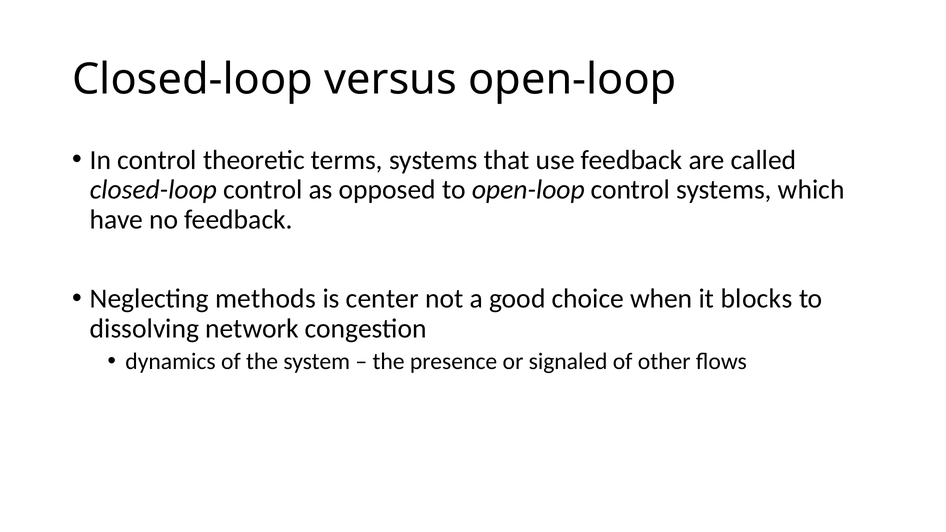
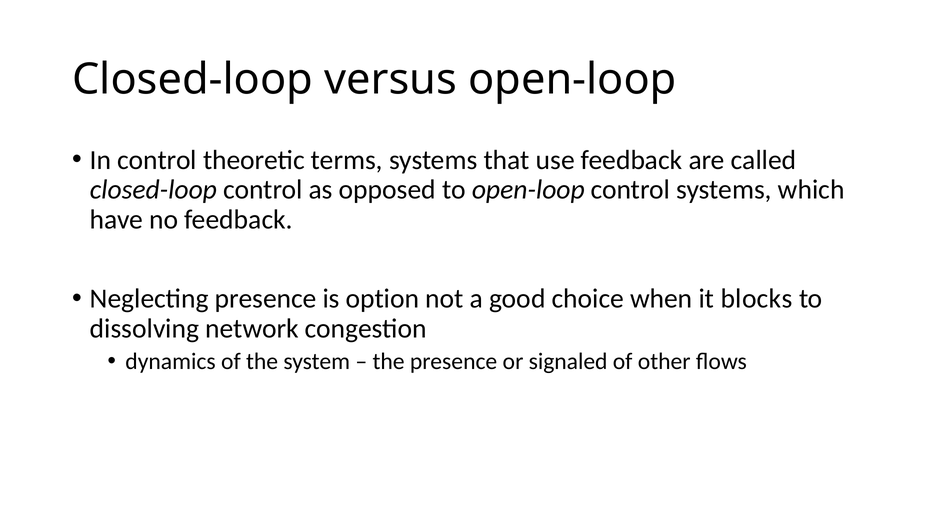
Neglecting methods: methods -> presence (266, 299)
center: center -> option (382, 299)
